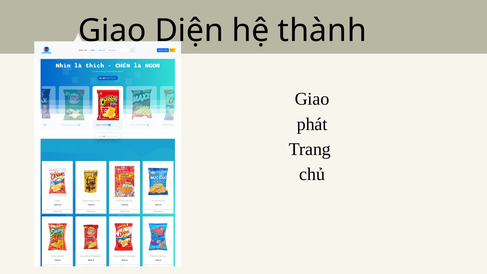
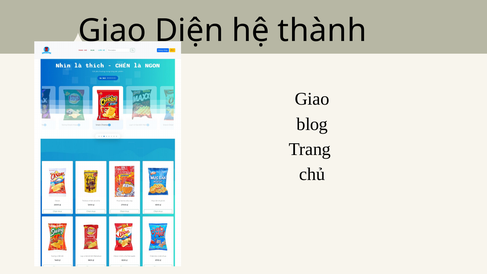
phát: phát -> blog (312, 124)
